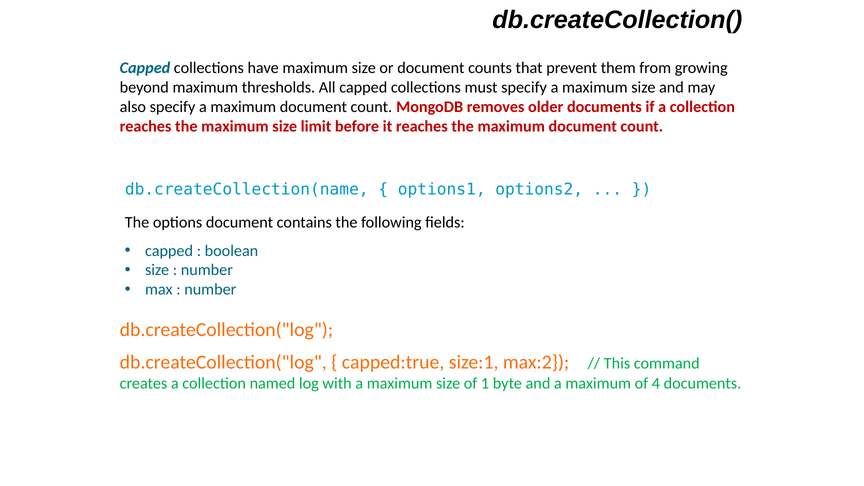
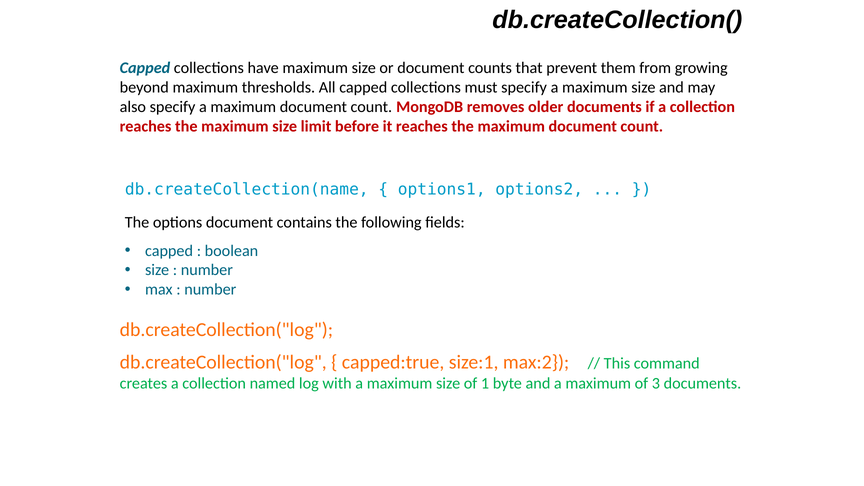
4: 4 -> 3 (656, 383)
